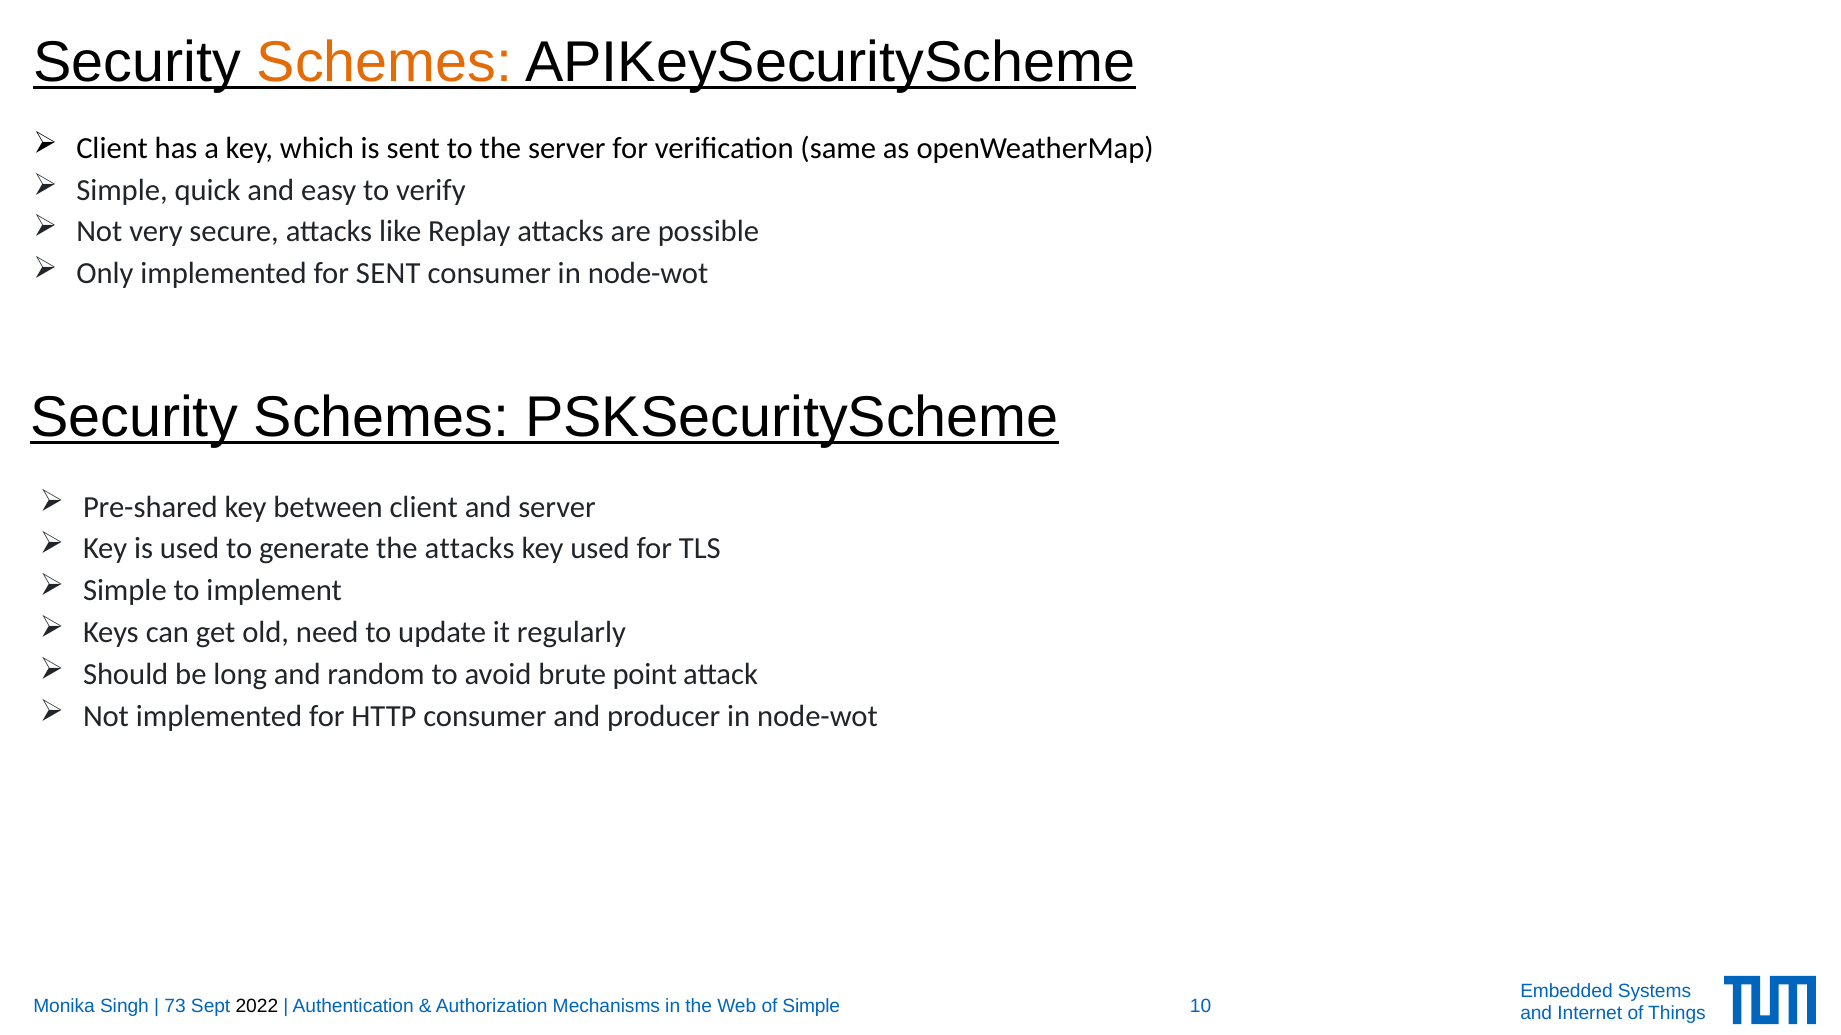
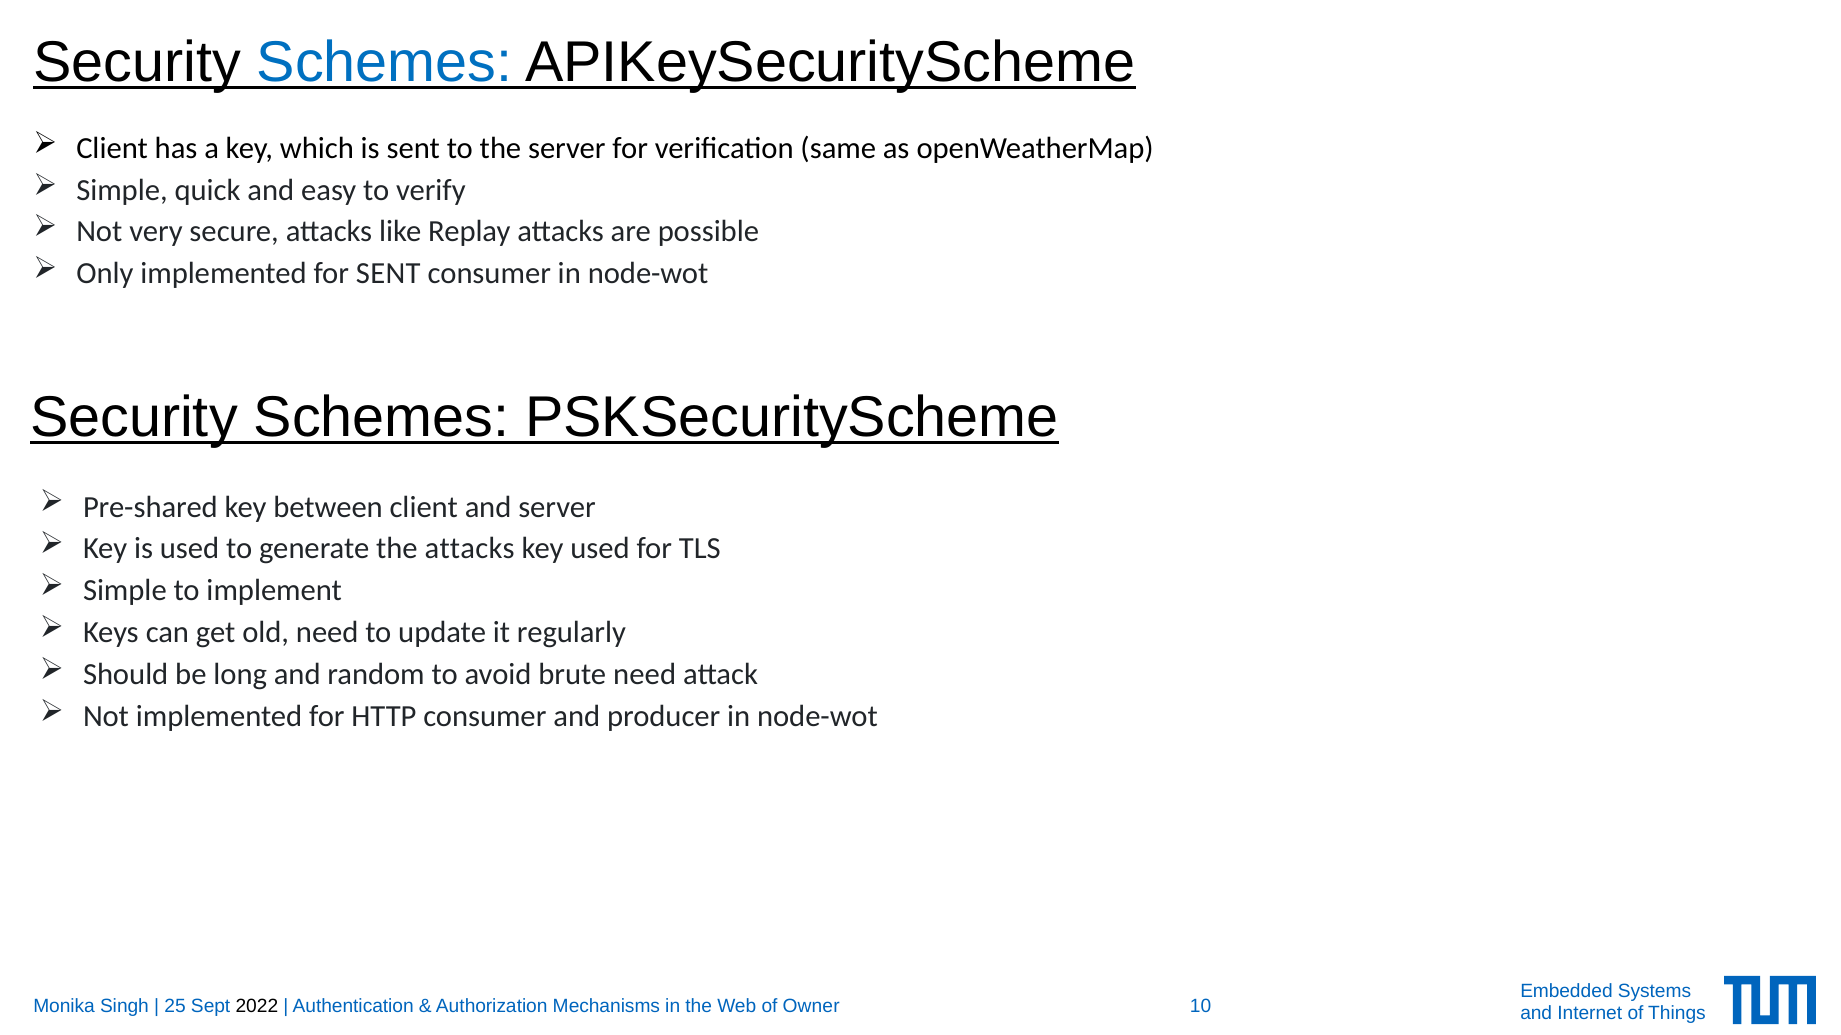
Schemes colour: orange -> blue (385, 63)
brute point: point -> need (645, 675)
73: 73 -> 25 (175, 1006)
of Simple: Simple -> Owner (811, 1006)
